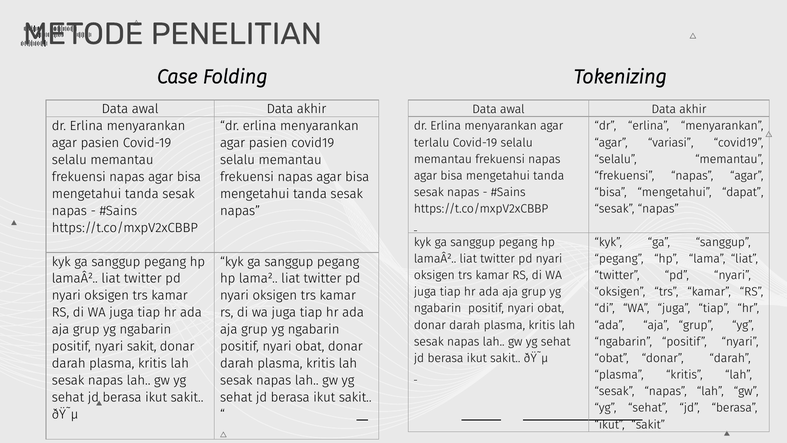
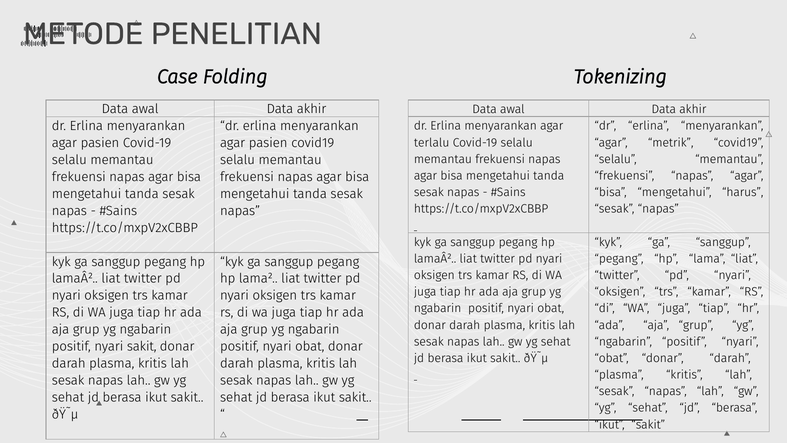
variasi: variasi -> metrik (671, 142)
dapat: dapat -> harus (743, 192)
